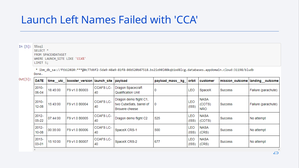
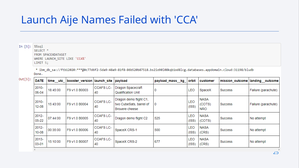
Left: Left -> Aije (69, 20)
